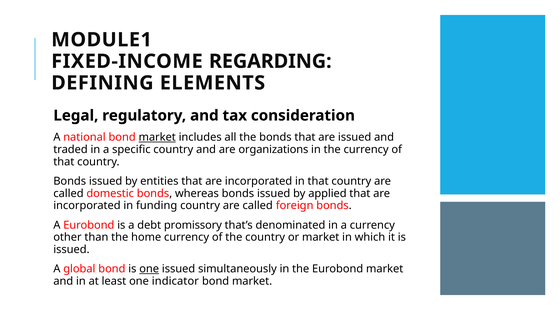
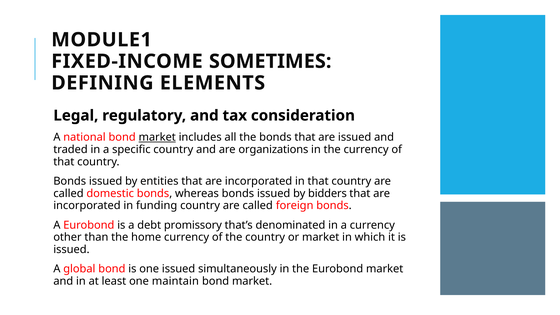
REGARDING: REGARDING -> SOMETIMES (270, 61)
applied: applied -> bidders (327, 193)
one underline: present -> none (149, 269)
indicator: indicator -> maintain (175, 281)
